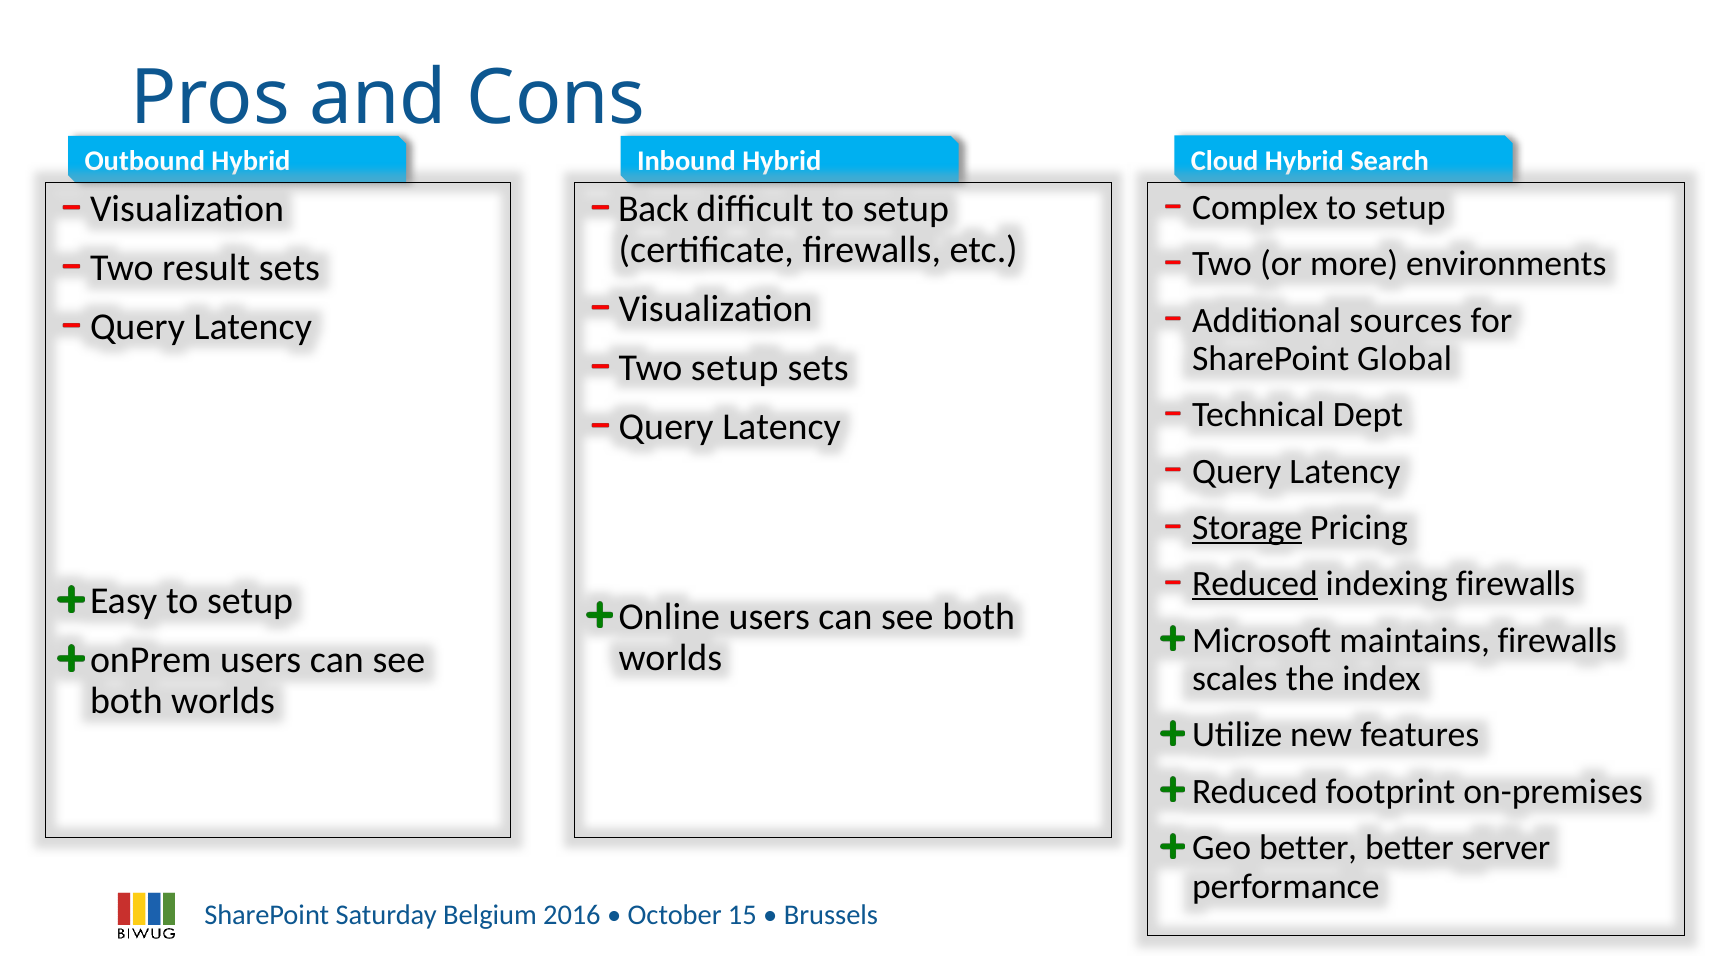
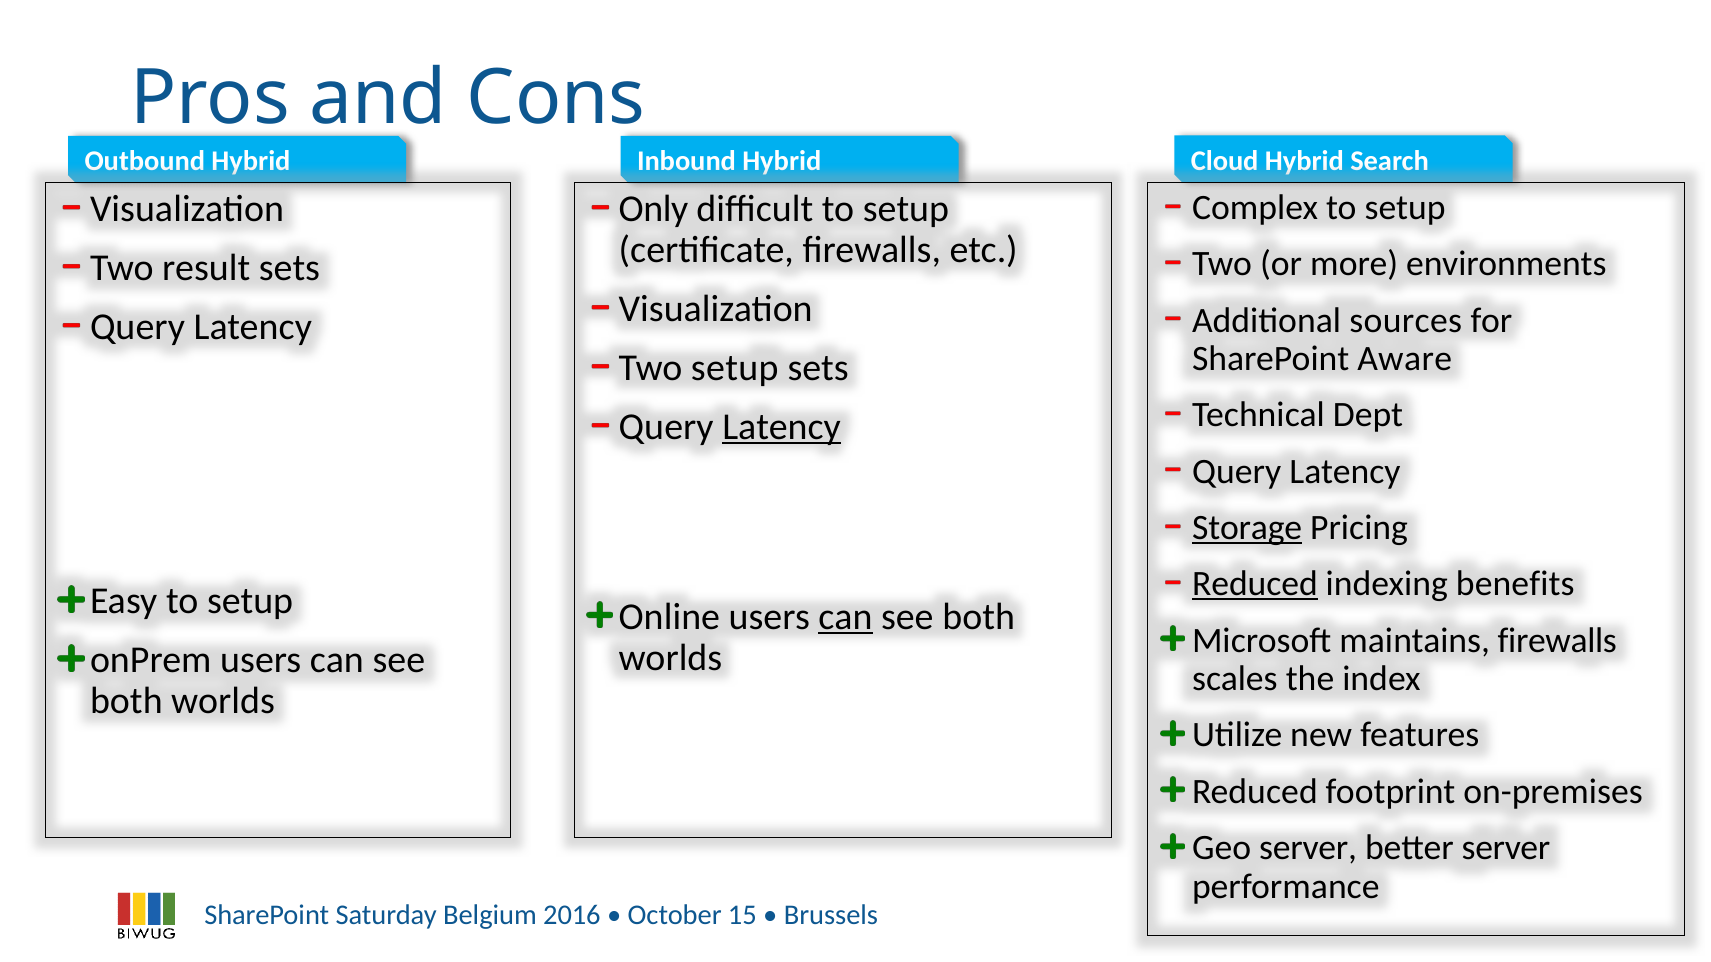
Back: Back -> Only (653, 209)
Global: Global -> Aware (1405, 359)
Latency underline: none -> present (781, 427)
indexing firewalls: firewalls -> benefits (1515, 584)
can underline: none -> present (845, 617)
Geo better: better -> server (1308, 848)
